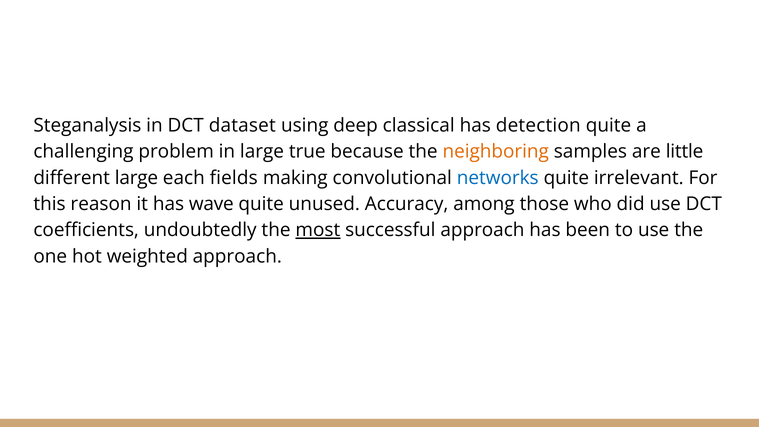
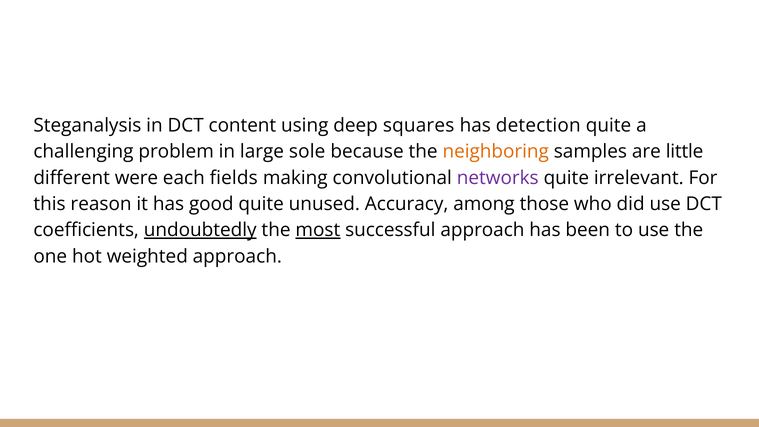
dataset: dataset -> content (242, 125)
classical: classical -> squares (419, 125)
true: true -> sole (307, 152)
different large: large -> were (136, 178)
networks colour: blue -> purple (498, 178)
wave: wave -> good (211, 204)
undoubtedly underline: none -> present (200, 230)
